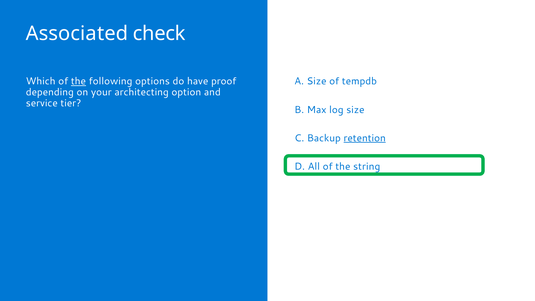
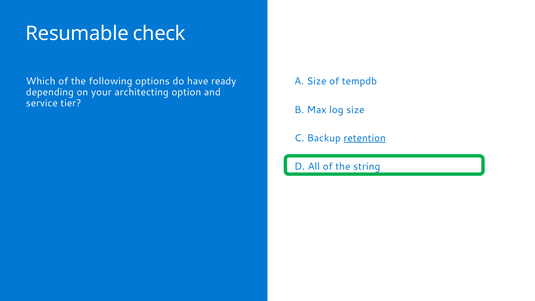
Associated: Associated -> Resumable (77, 34)
the underline: present -> none (78, 81)
proof: proof -> ready (224, 81)
